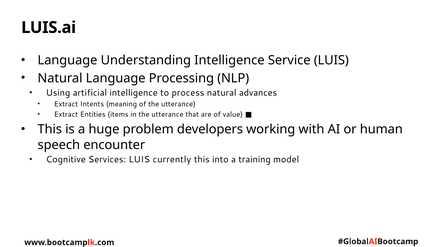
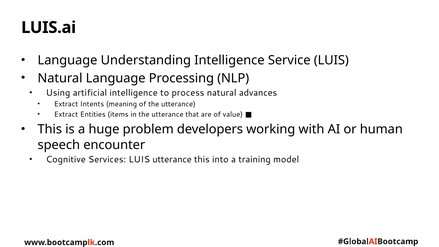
LUIS currently: currently -> utterance (172, 160)
